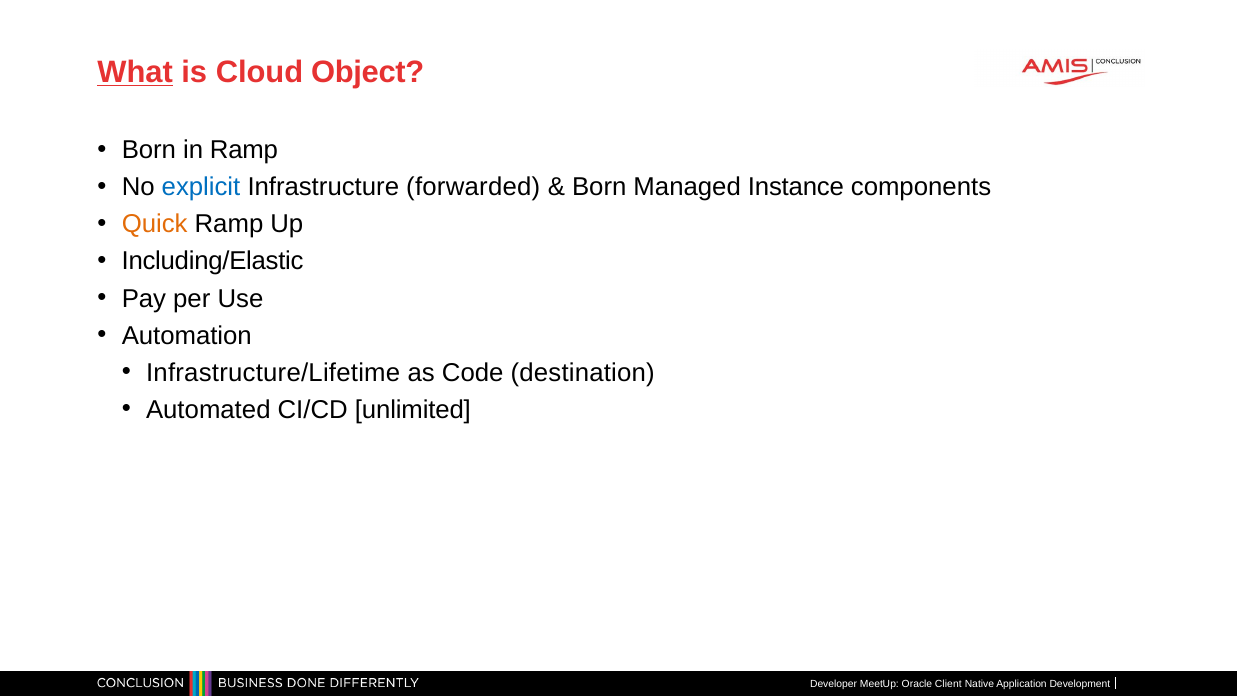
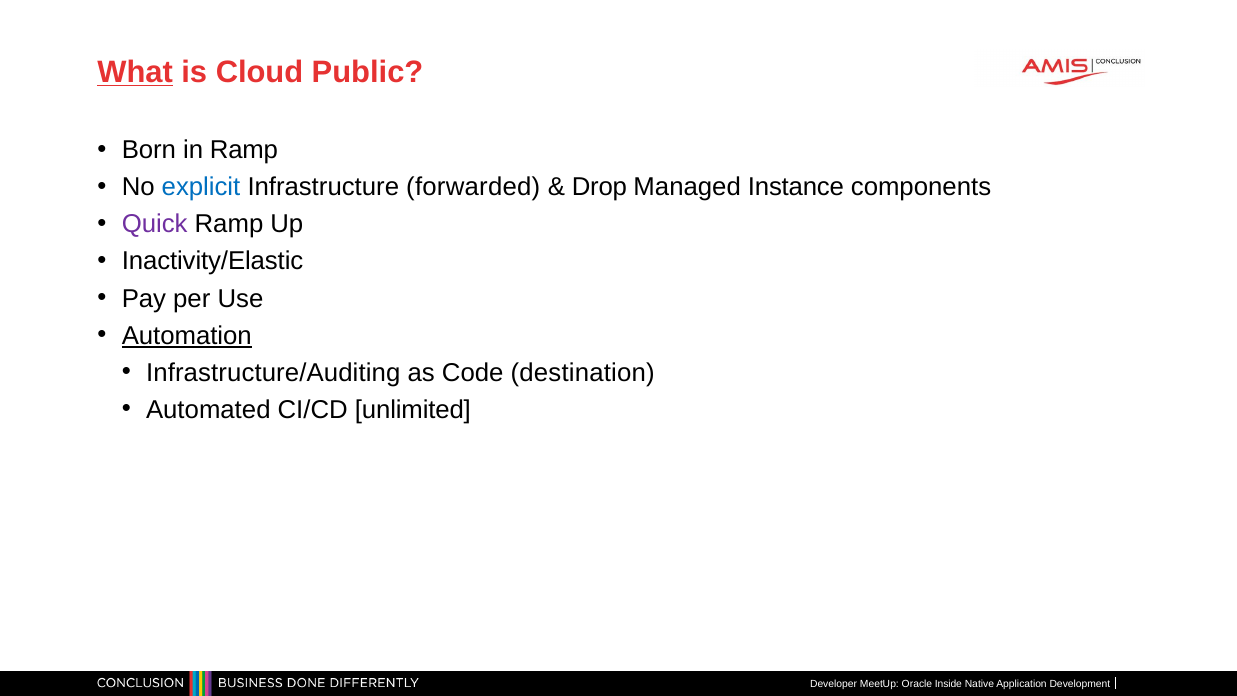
Object: Object -> Public (368, 72)
Born: Born -> Drop (599, 187)
Quick colour: orange -> purple (155, 224)
Including/Elastic: Including/Elastic -> Inactivity/Elastic (213, 261)
Automation underline: none -> present (187, 336)
Infrastructure/Lifetime: Infrastructure/Lifetime -> Infrastructure/Auditing (273, 373)
Client: Client -> Inside (948, 684)
